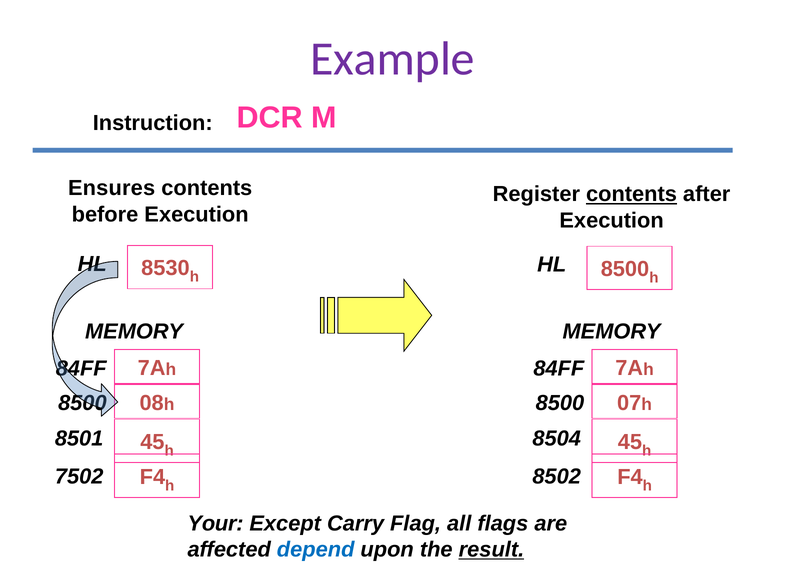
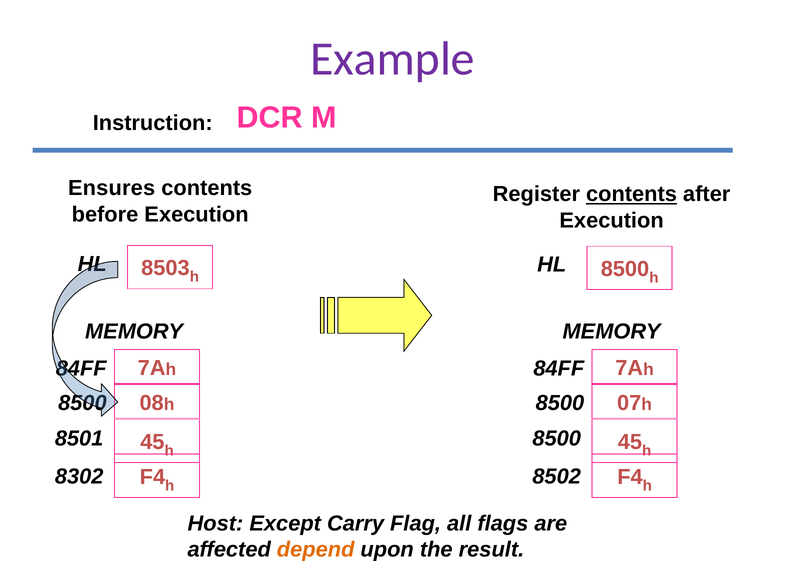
8530: 8530 -> 8503 (165, 269)
8504: 8504 -> 8500 (557, 439)
7502: 7502 -> 8302 (79, 477)
Your: Your -> Host (215, 524)
depend colour: blue -> orange (316, 550)
result underline: present -> none (491, 550)
